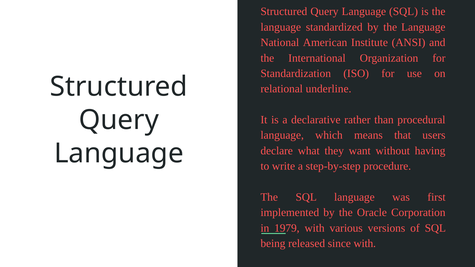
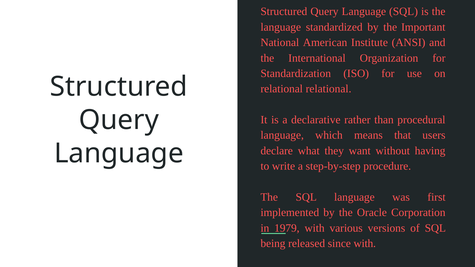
by the Language: Language -> Important (423, 27)
relational underline: underline -> relational (329, 89)
